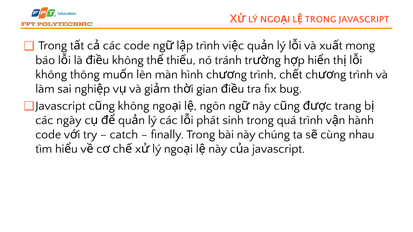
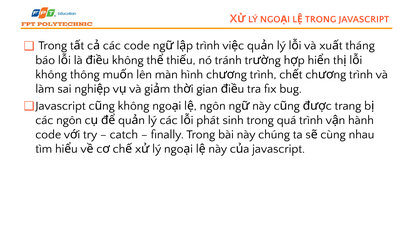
mong: mong -> tháng (360, 46)
các ngày: ngày -> ngôn (69, 120)
